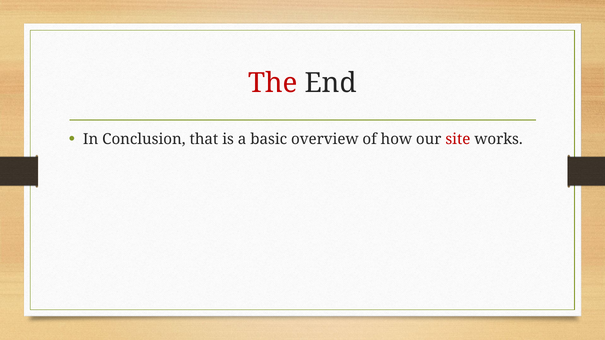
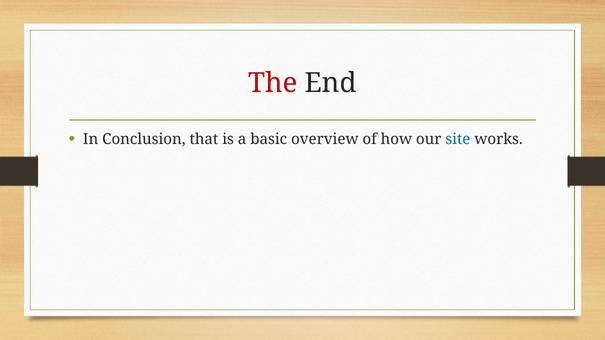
site colour: red -> blue (458, 139)
